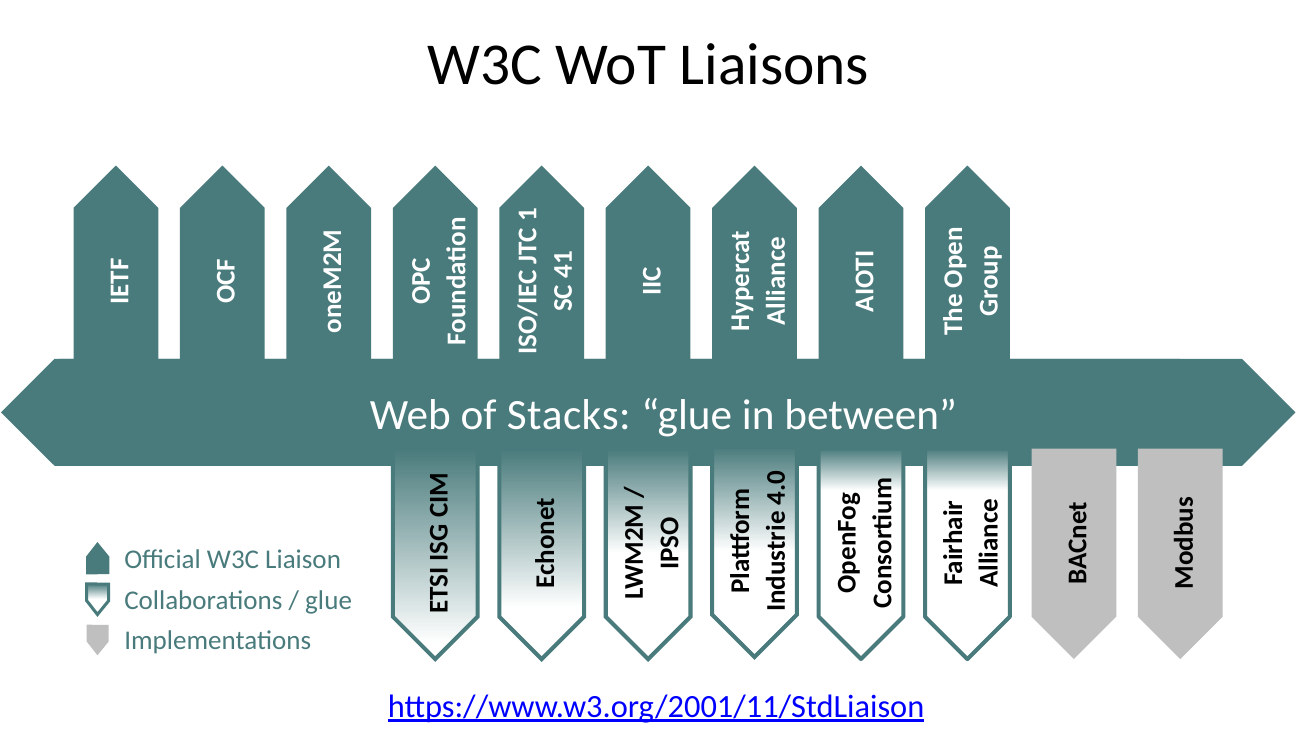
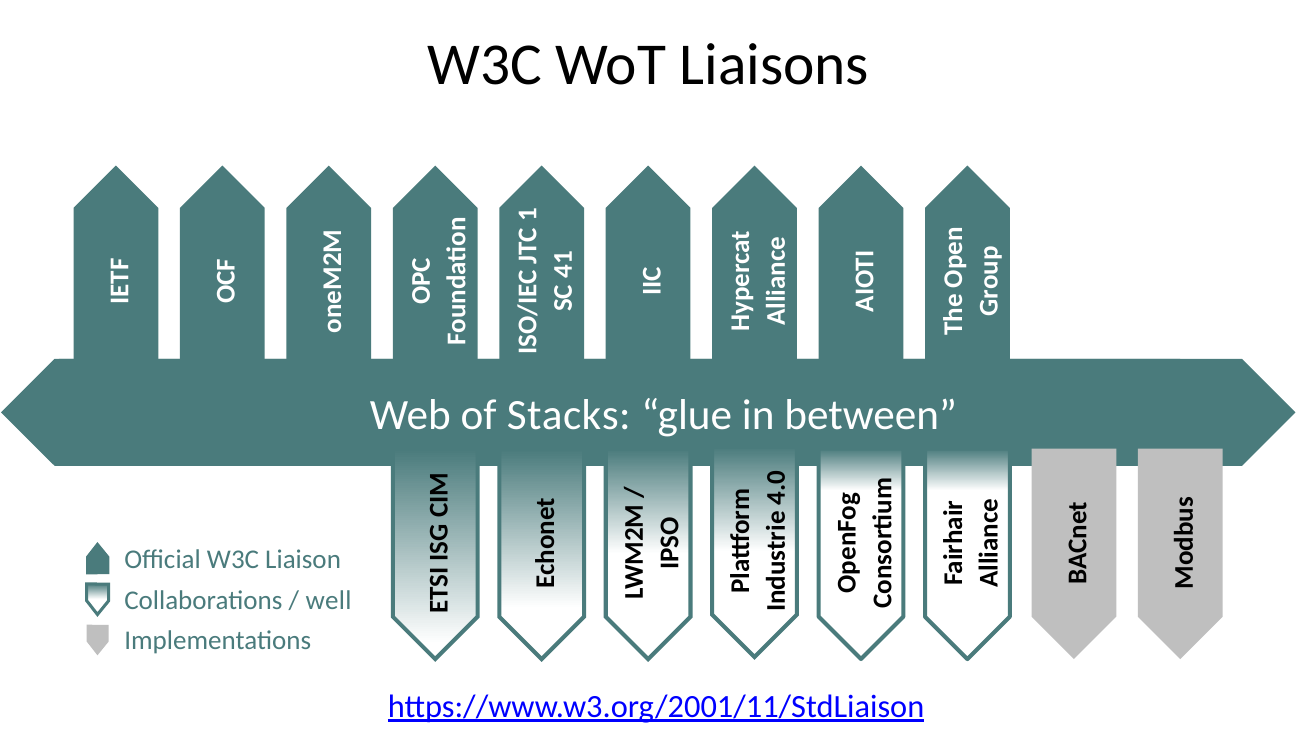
glue: glue -> well (328, 601)
